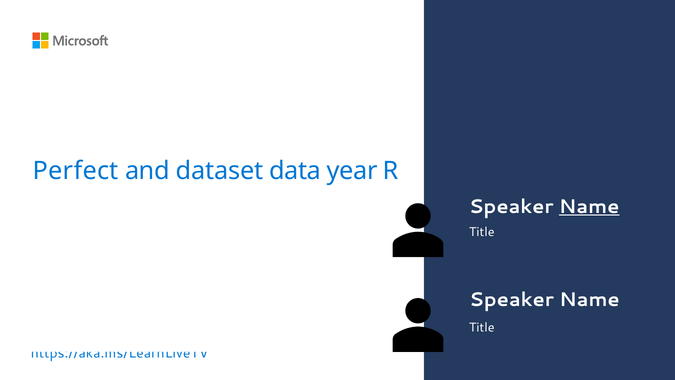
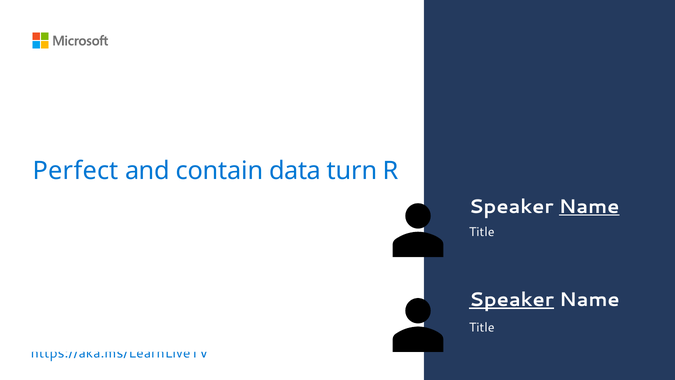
dataset: dataset -> contain (220, 171)
year: year -> turn (352, 171)
Speaker underline: none -> present (512, 300)
